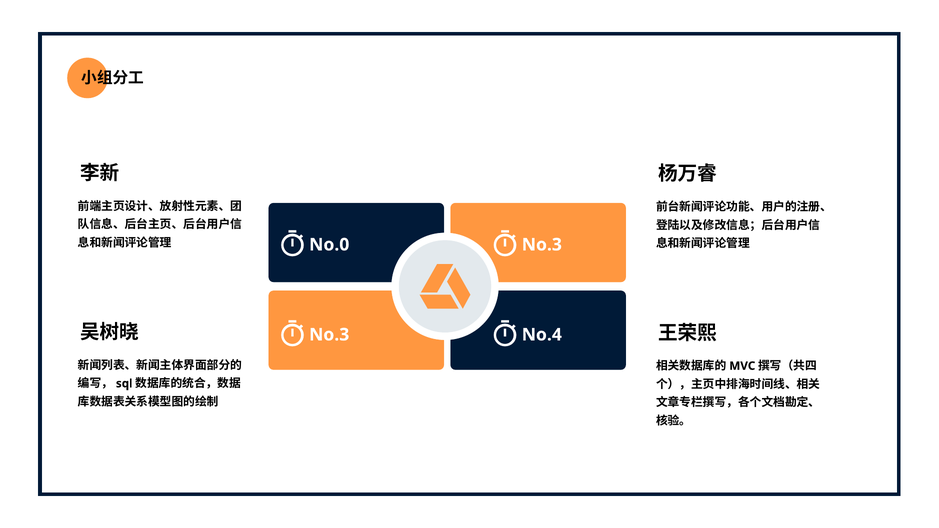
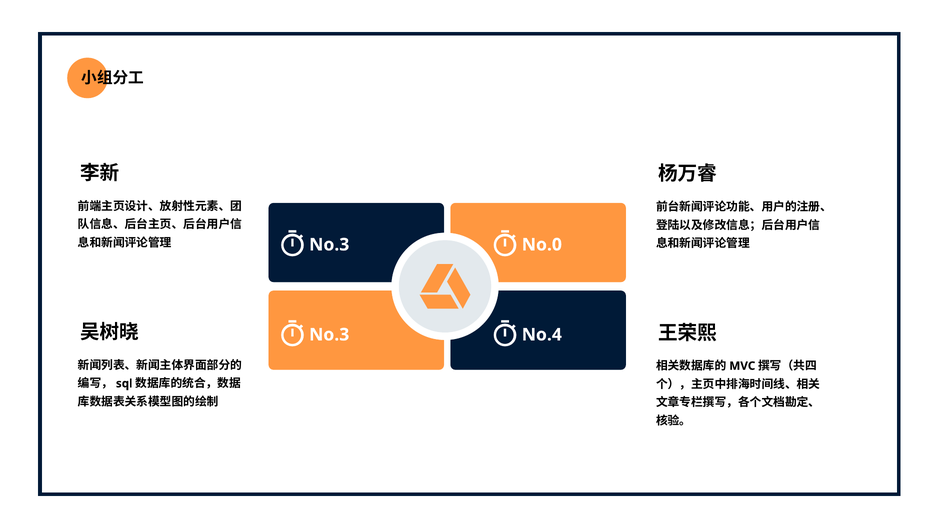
No.0: No.0 -> No.3 (329, 245)
No.3: No.3 -> No.0 (542, 245)
